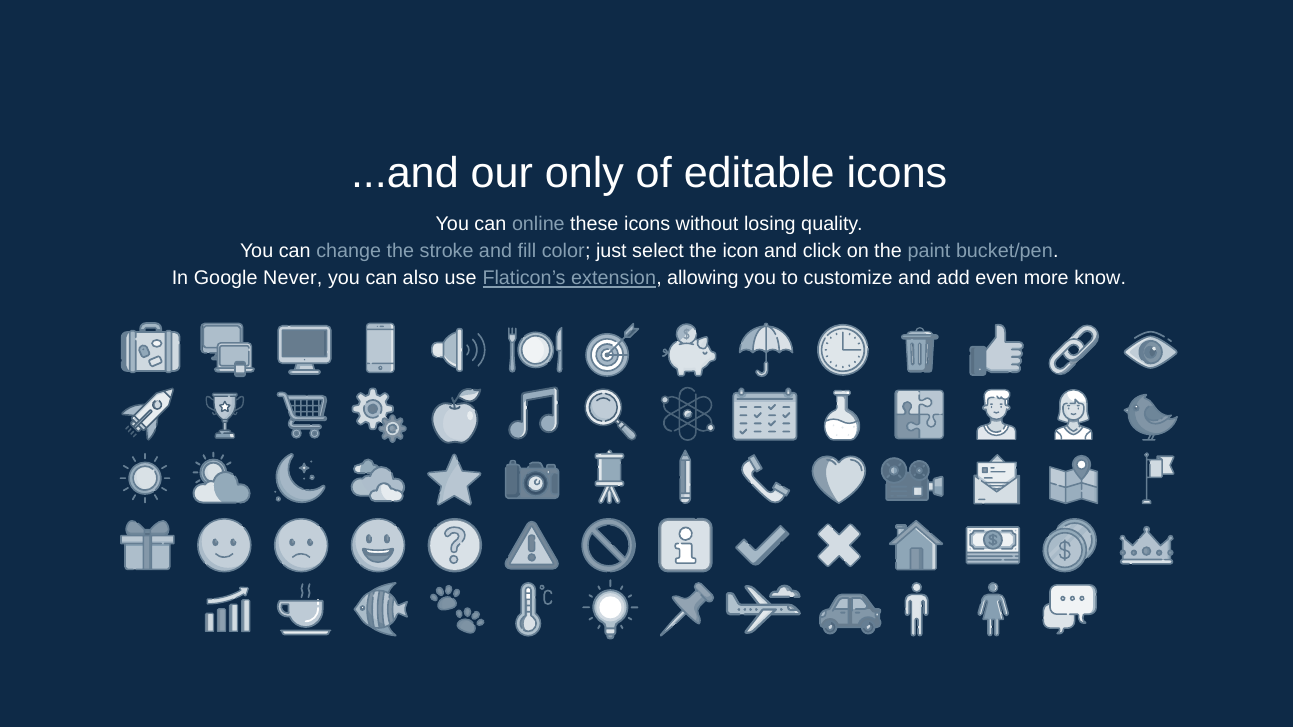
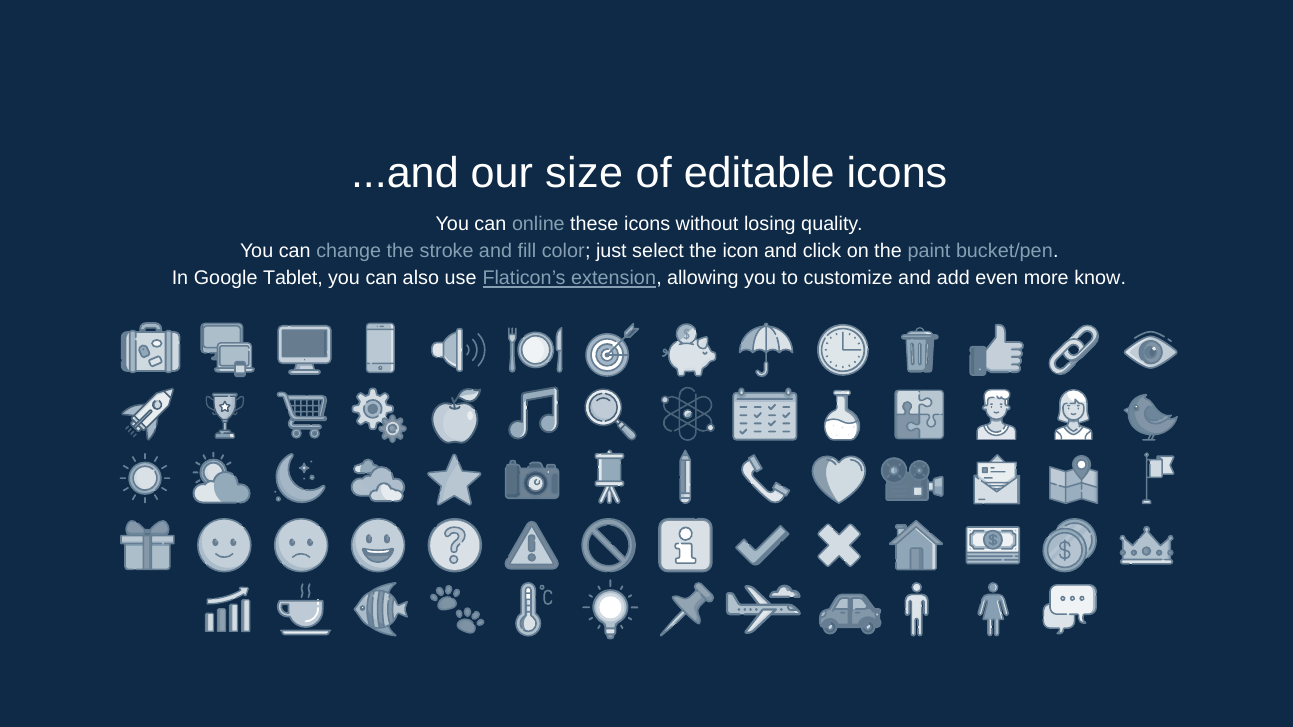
only: only -> size (584, 174)
Never: Never -> Tablet (293, 279)
